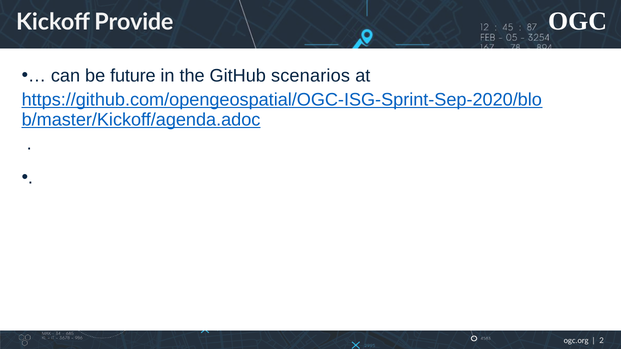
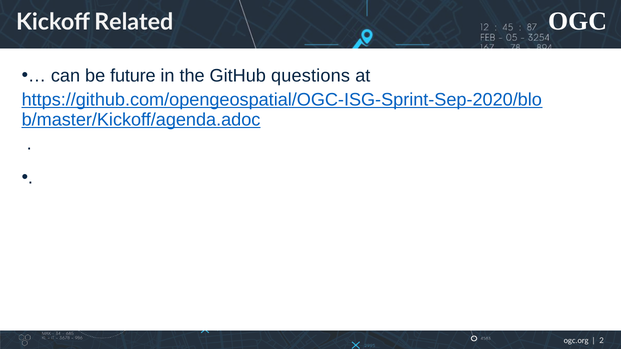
Provide: Provide -> Related (134, 22)
scenarios: scenarios -> questions (310, 76)
